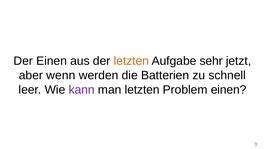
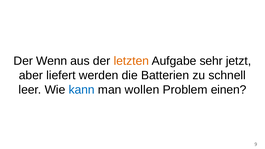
Der Einen: Einen -> Wenn (52, 61)
wenn: wenn -> liefert (61, 75)
kann colour: purple -> blue (82, 90)
man letzten: letzten -> wollen (142, 90)
